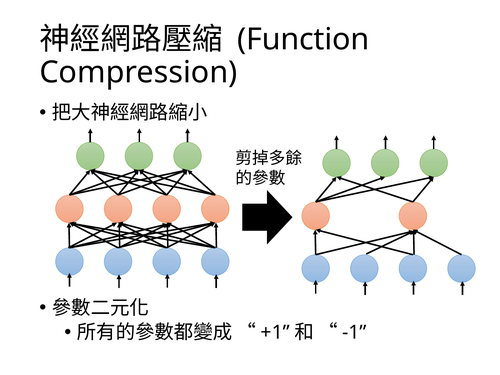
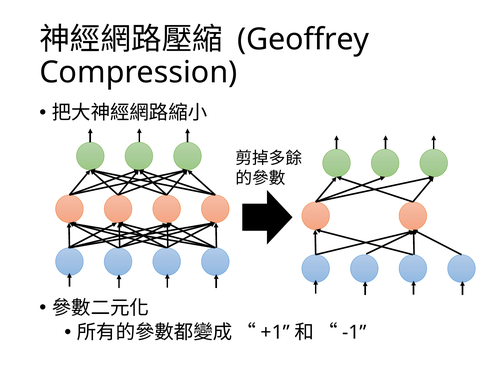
Function: Function -> Geoffrey (303, 40)
